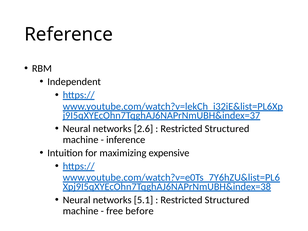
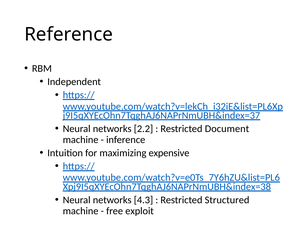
2.6: 2.6 -> 2.2 (143, 129)
Structured: Structured -> Document (227, 129)
5.1: 5.1 -> 4.3 (143, 200)
before: before -> exploit (140, 211)
